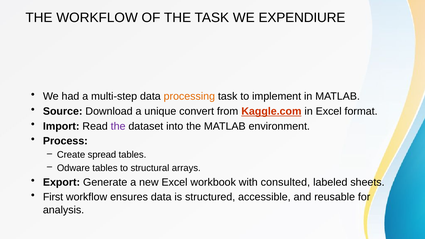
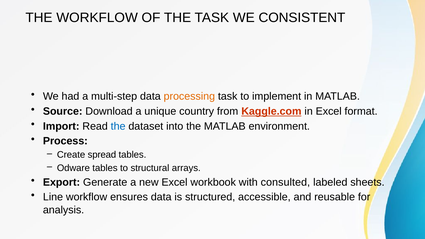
EXPENDIURE: EXPENDIURE -> CONSISTENT (302, 18)
convert: convert -> country (197, 111)
the colour: purple -> blue (118, 126)
First: First -> Line (53, 197)
